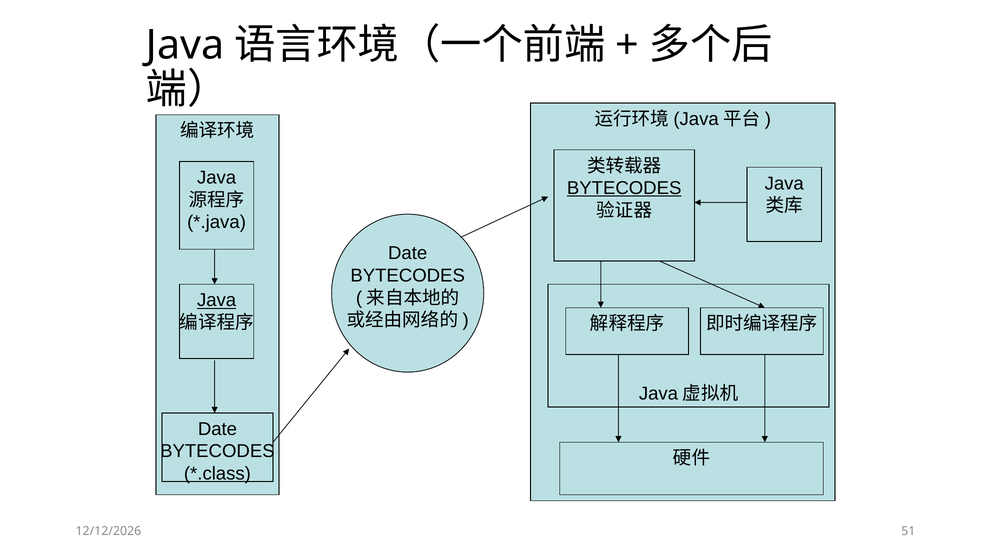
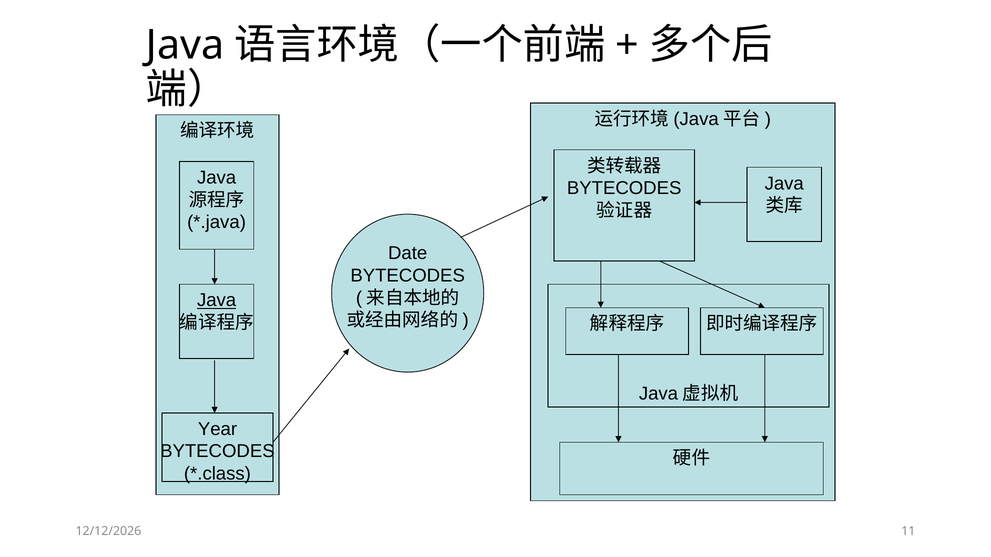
BYTECODES underline: present -> none (624, 188)
Date: Date -> Year (217, 429)
51: 51 -> 11 (908, 531)
